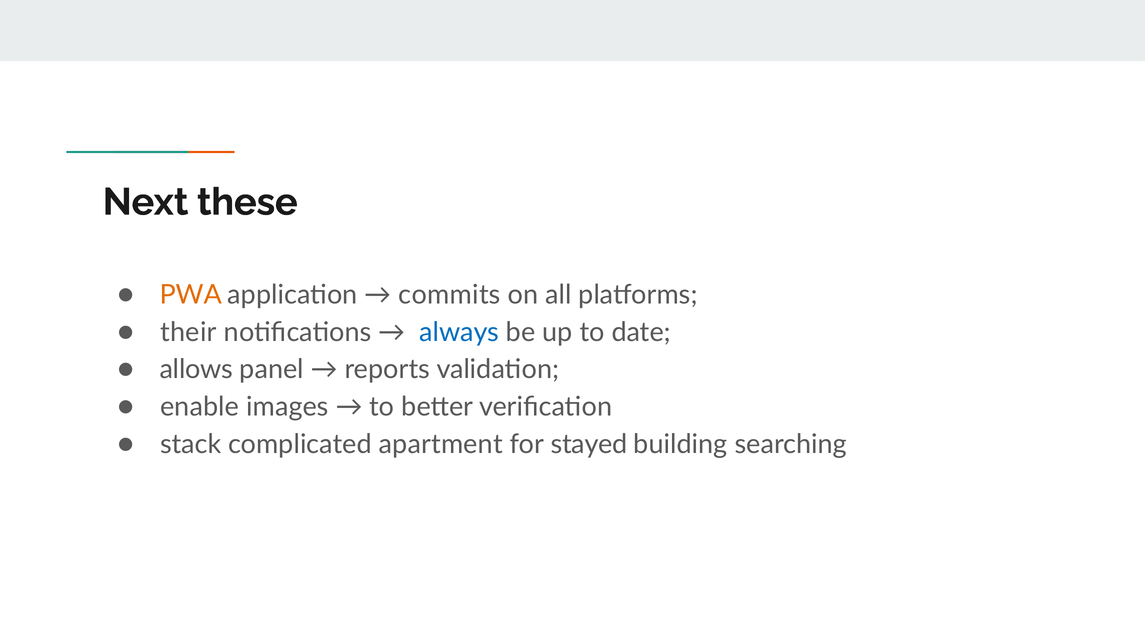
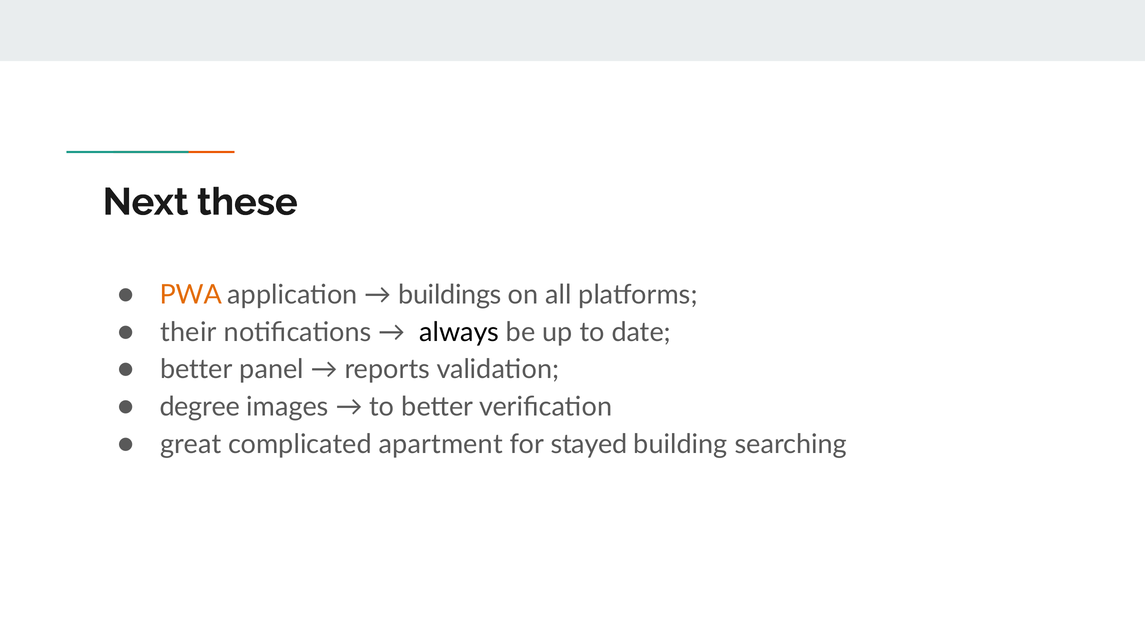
commits: commits -> buildings (450, 295)
always colour: blue -> black (459, 332)
allows: allows -> better (196, 370)
enable: enable -> degree (200, 407)
stack: stack -> great (191, 444)
